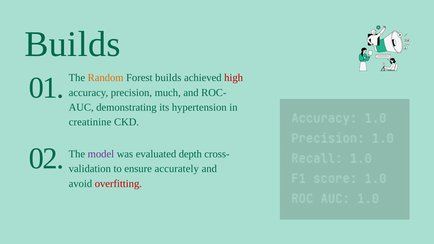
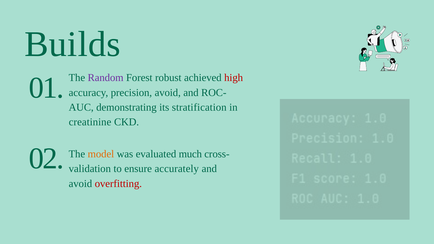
Random colour: orange -> purple (106, 78)
Forest builds: builds -> robust (168, 78)
precision much: much -> avoid (168, 93)
hypertension: hypertension -> stratification (199, 107)
model colour: purple -> orange (101, 154)
depth: depth -> much (190, 154)
